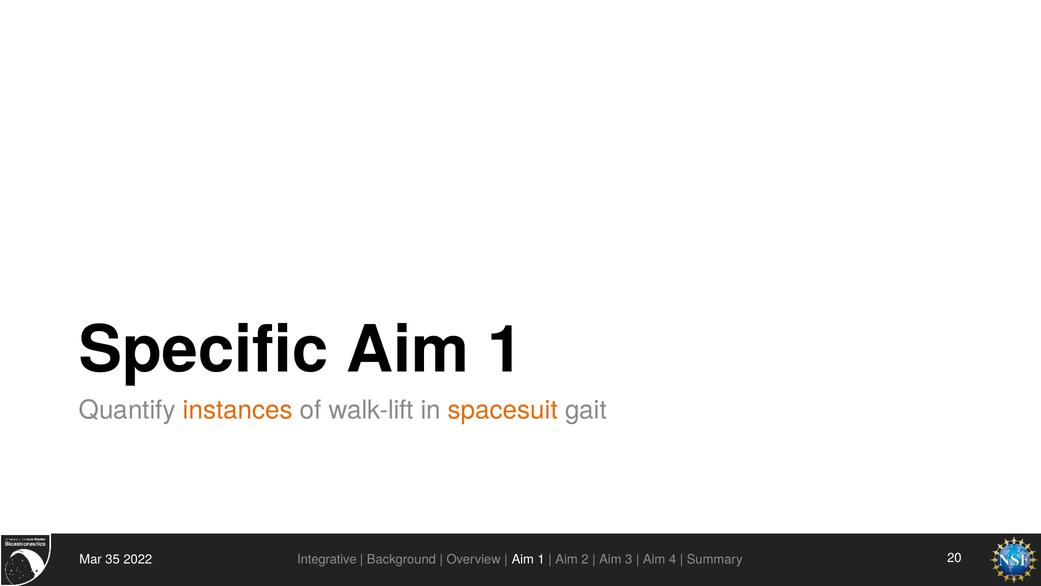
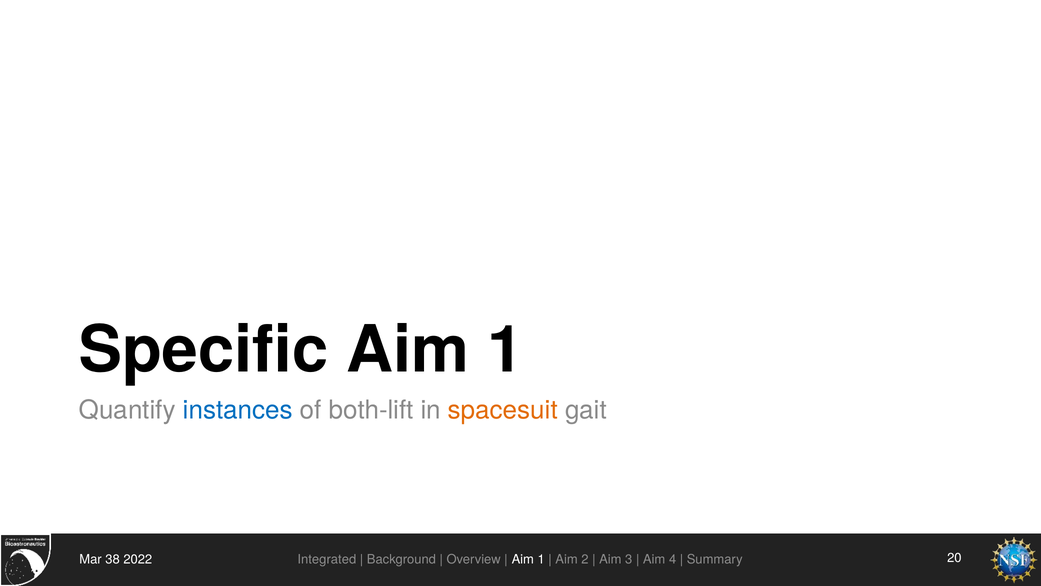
instances colour: orange -> blue (238, 410)
walk-lift: walk-lift -> both-lift (371, 410)
35: 35 -> 38 (113, 559)
Integrative: Integrative -> Integrated (327, 559)
